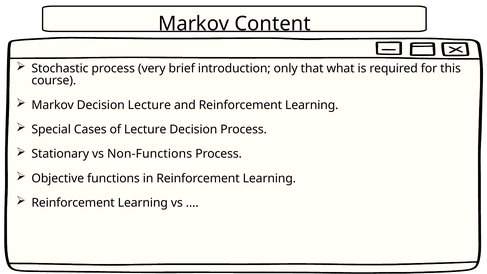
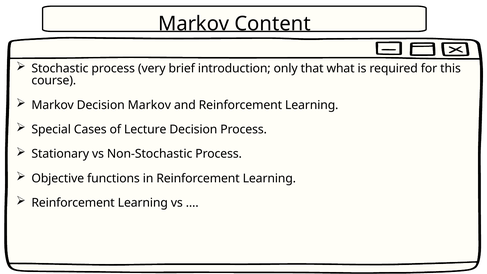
Decision Lecture: Lecture -> Markov (149, 105)
Non-Functions: Non-Functions -> Non-Stochastic (150, 154)
